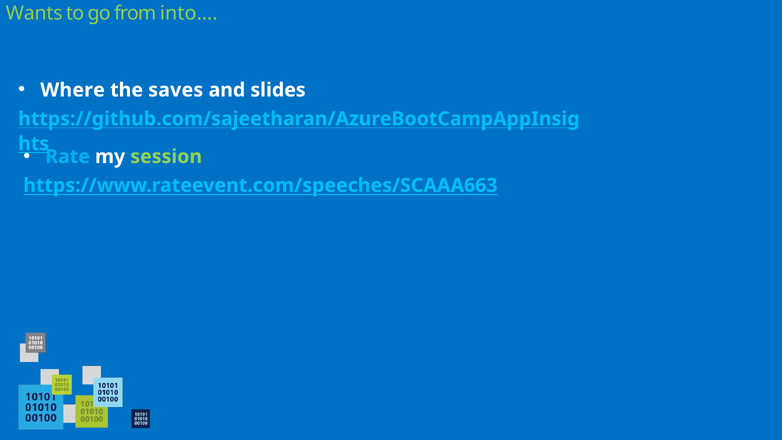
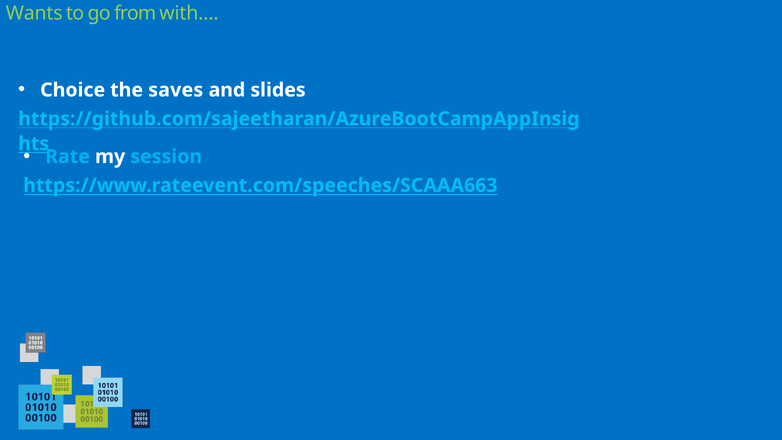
into…: into… -> with… (189, 13)
Where: Where -> Choice (73, 90)
session colour: light green -> light blue (166, 157)
